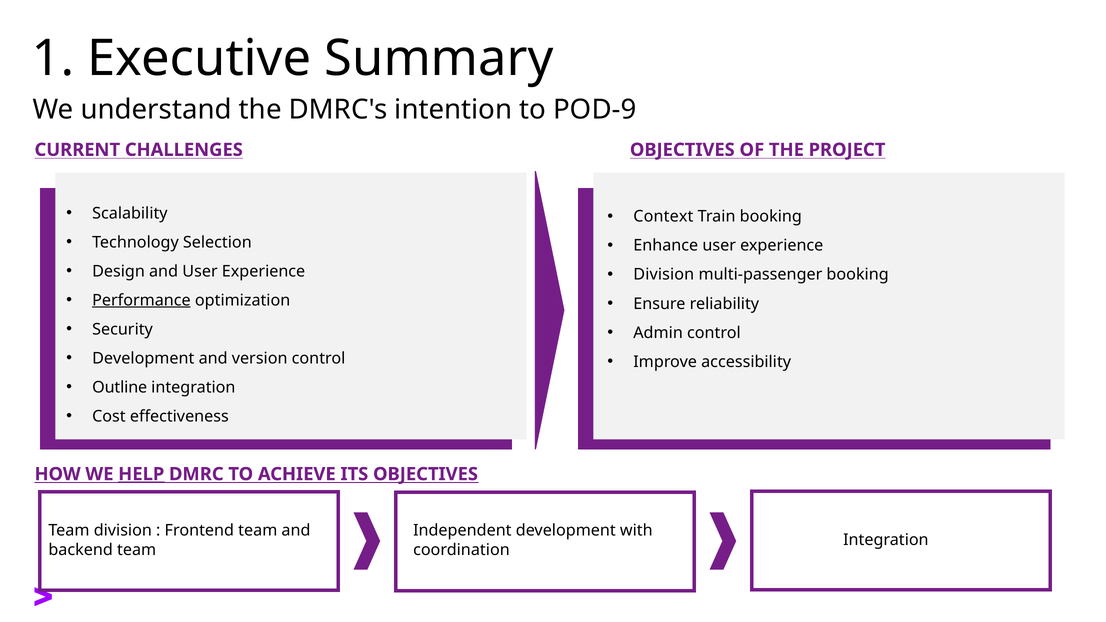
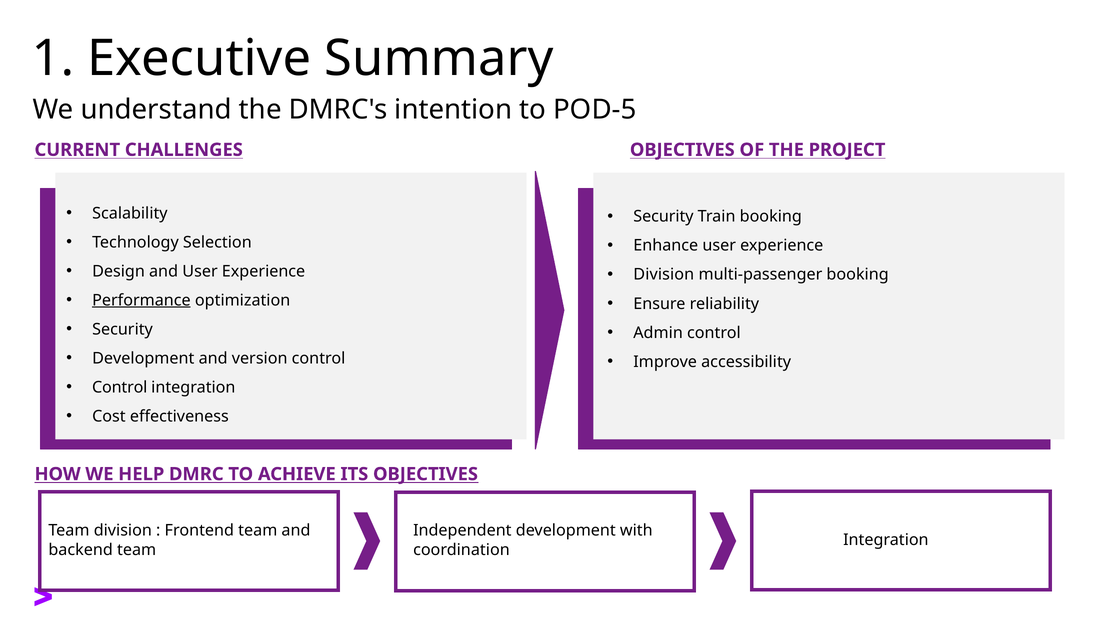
POD-9: POD-9 -> POD-5 (595, 110)
Context: Context -> Security (663, 217)
Outline: Outline -> Control (120, 387)
HELP underline: present -> none (141, 474)
